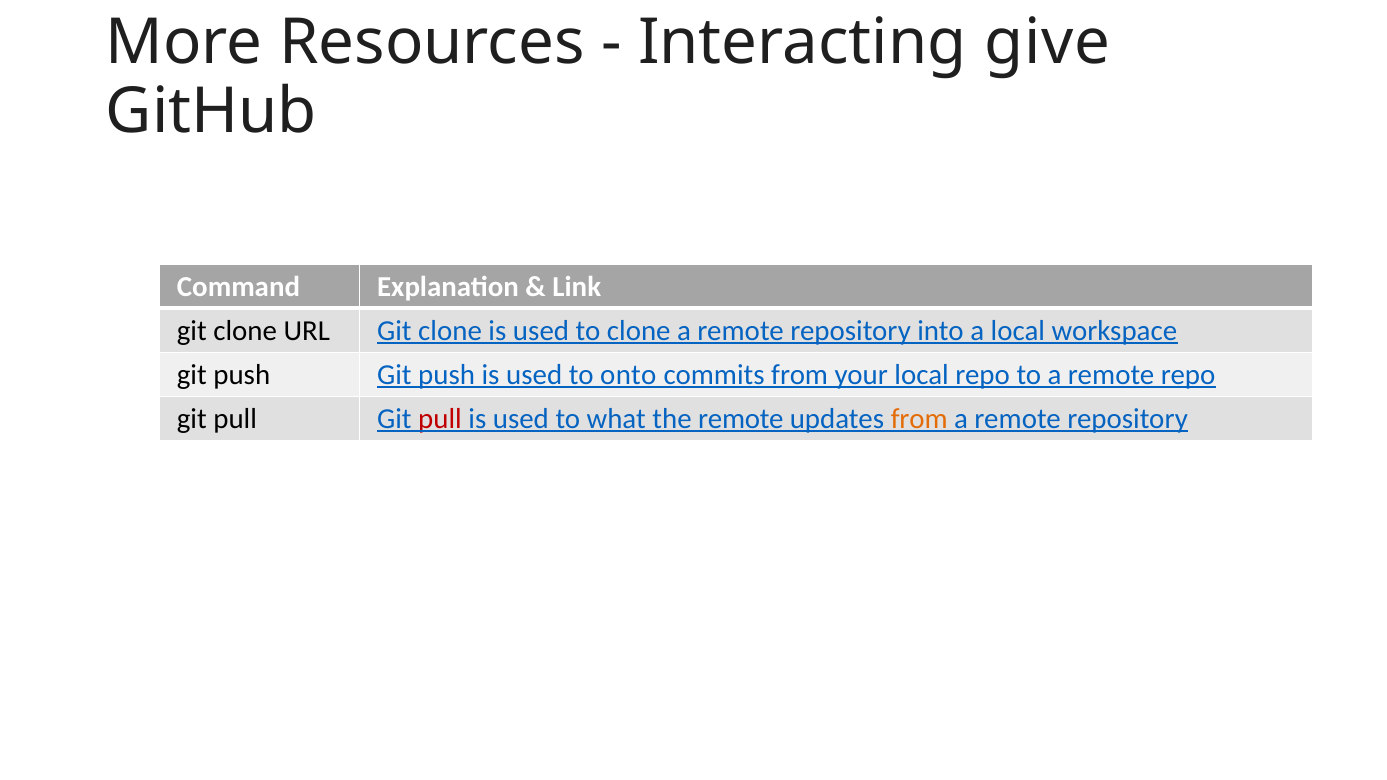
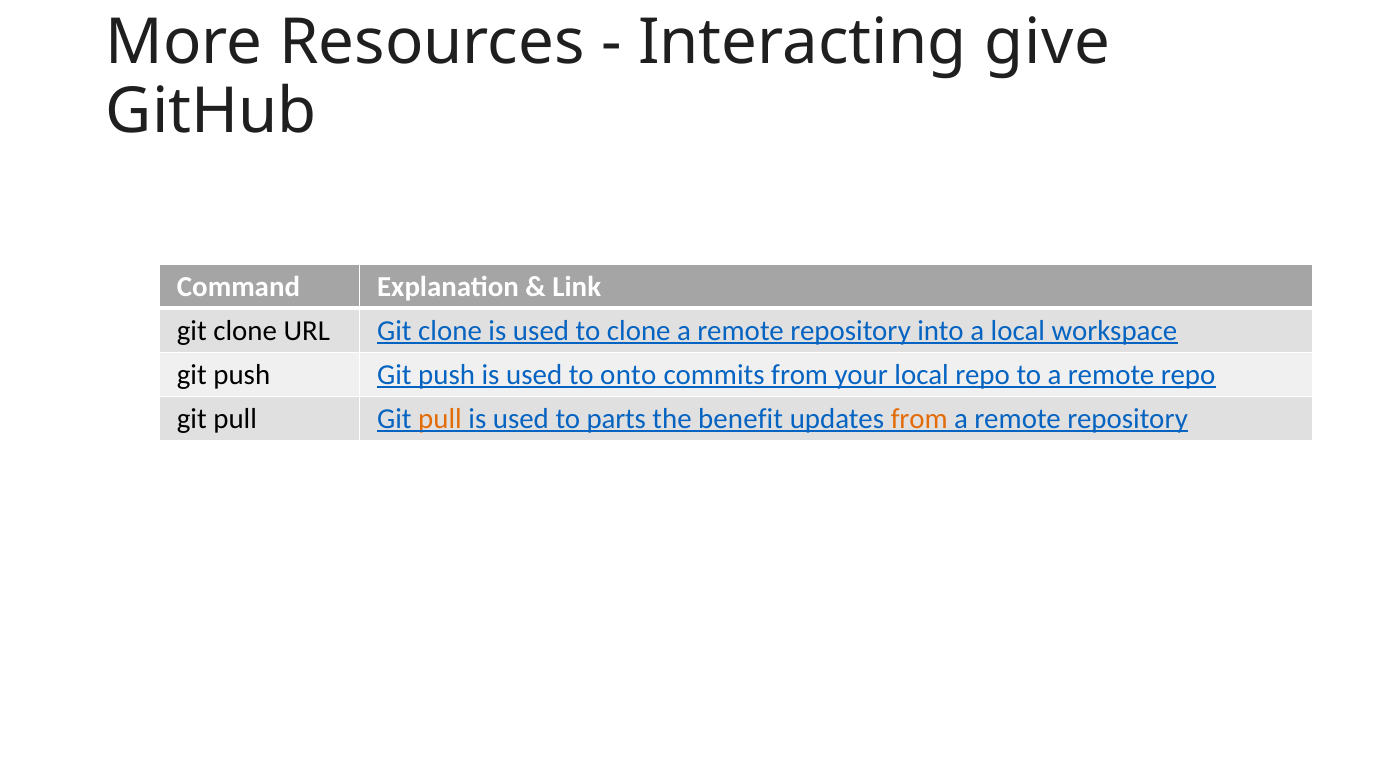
pull colour: red -> orange (440, 419)
what: what -> parts (616, 419)
the remote: remote -> benefit (741, 419)
